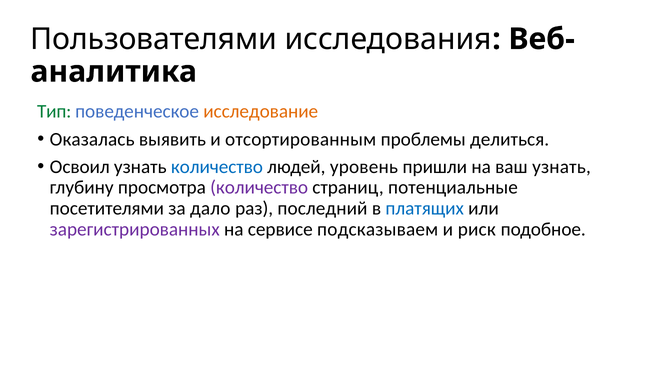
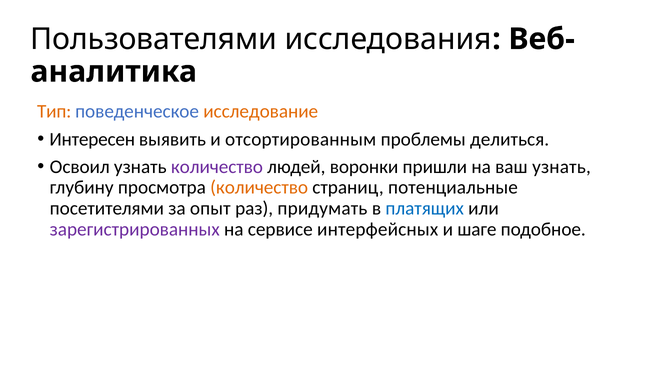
Тип colour: green -> orange (54, 111)
Оказалась: Оказалась -> Интересен (92, 139)
количество colour: blue -> purple (217, 167)
уровень: уровень -> воронки (364, 167)
количество colour: purple -> orange (259, 187)
дало: дало -> опыт (210, 208)
последний: последний -> придумать (322, 208)
подсказываем: подсказываем -> интерфейсных (378, 229)
риск: риск -> шаге (477, 229)
